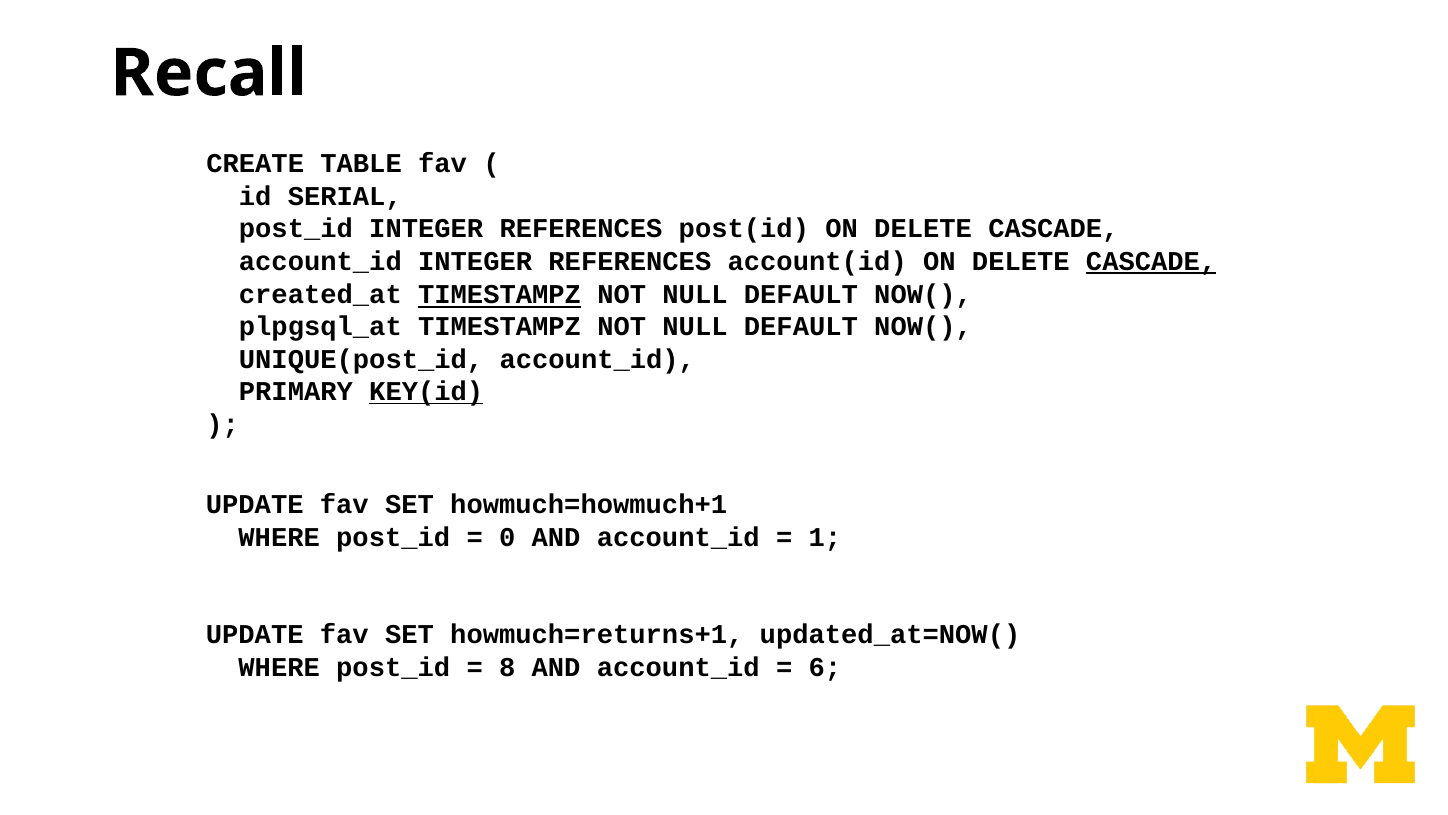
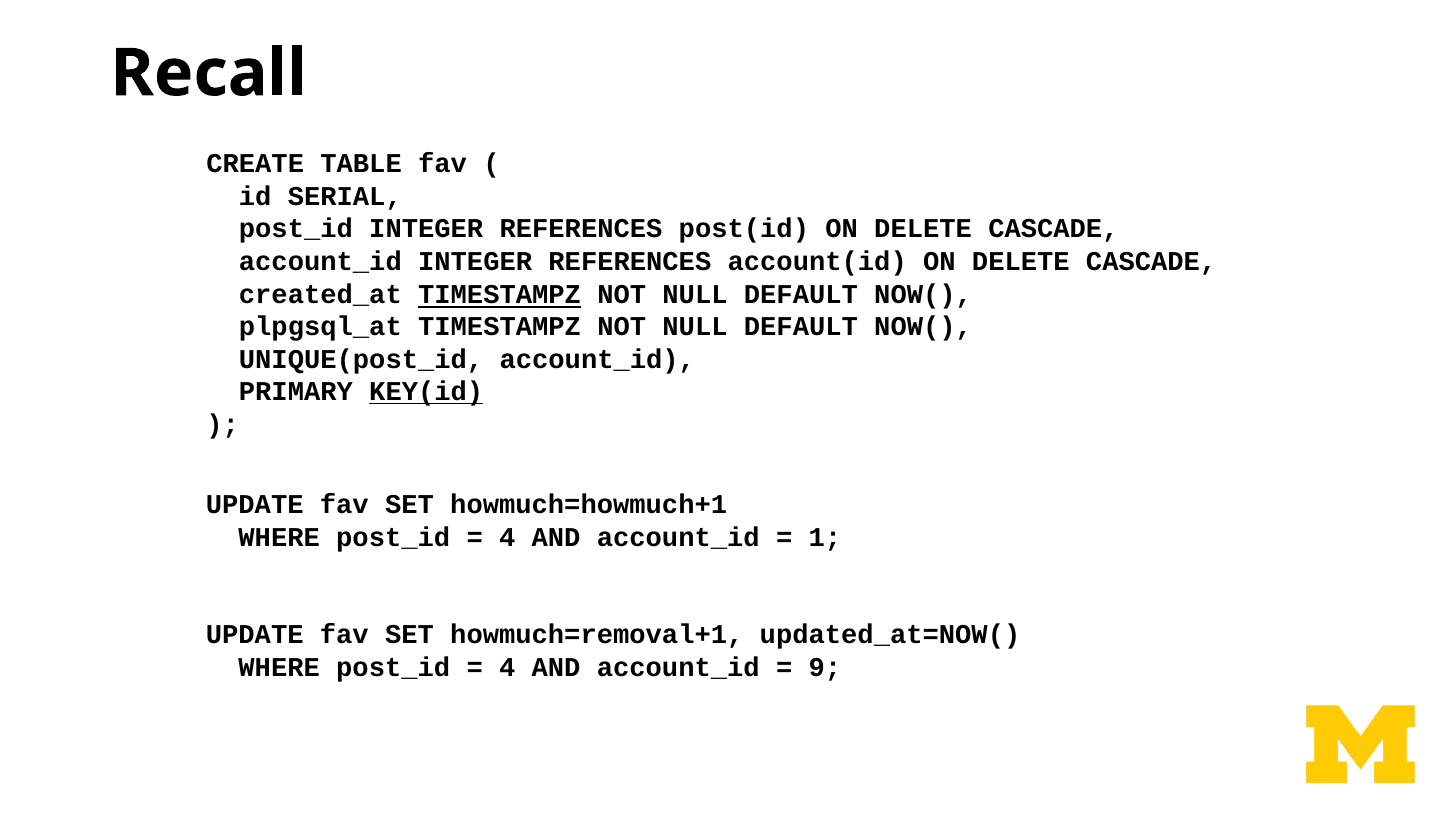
CASCADE underline: present -> none (1151, 261)
0: 0 -> 4 (507, 537)
howmuch=returns+1: howmuch=returns+1 -> howmuch=removal+1 (597, 635)
8: 8 -> 4 (507, 667)
6: 6 -> 9 (825, 667)
